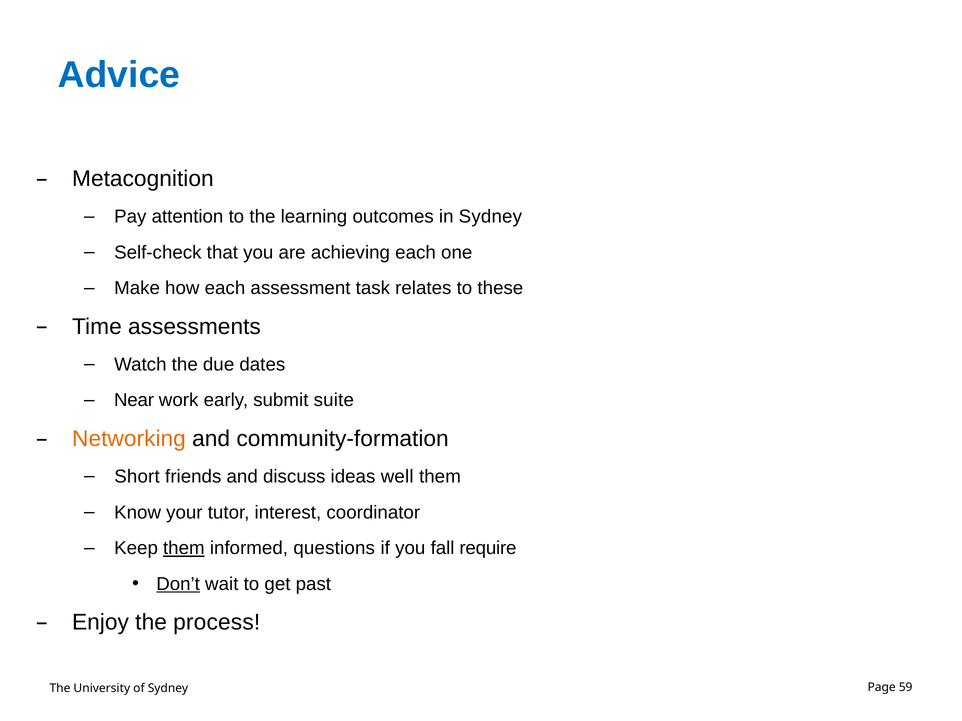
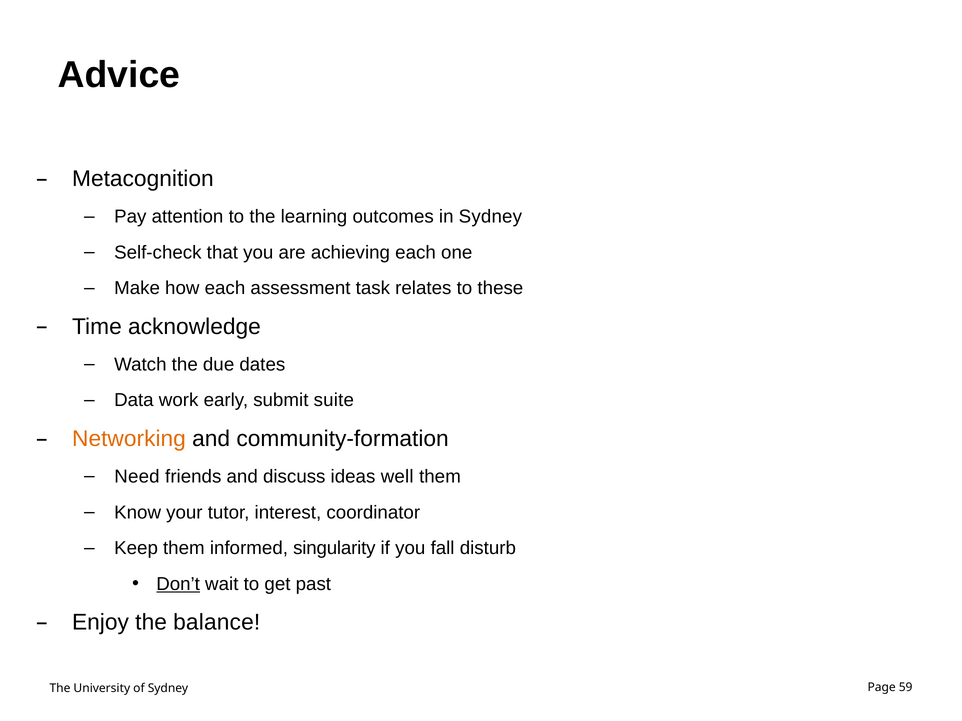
Advice colour: blue -> black (119, 75)
assessments: assessments -> acknowledge (194, 327)
Near: Near -> Data (134, 401)
Short: Short -> Need (137, 477)
them underline: present -> none (184, 549)
questions: questions -> singularity (334, 549)
require: require -> disturb (488, 549)
process: process -> balance (217, 623)
